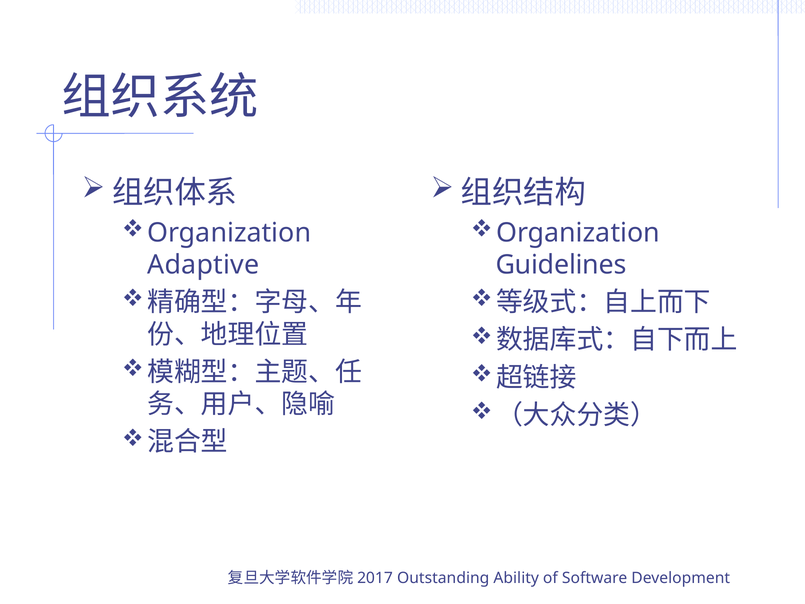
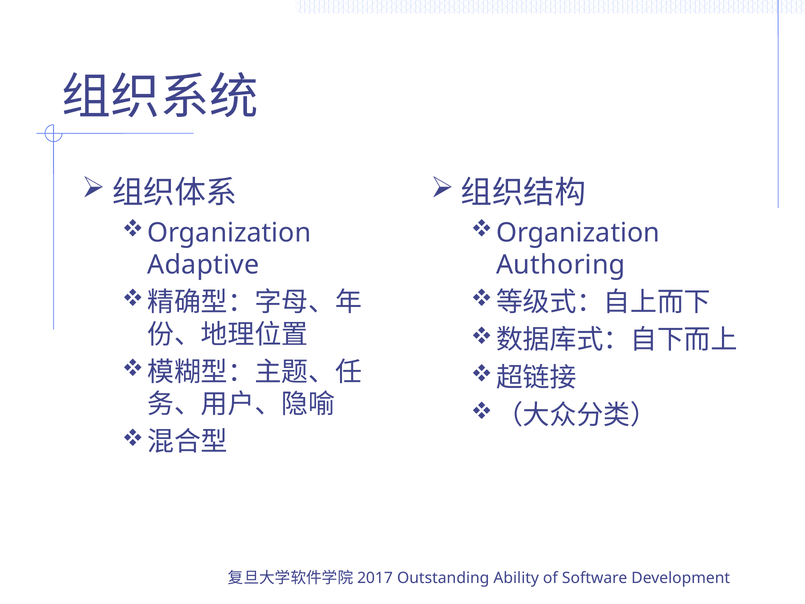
Guidelines: Guidelines -> Authoring (561, 265)
